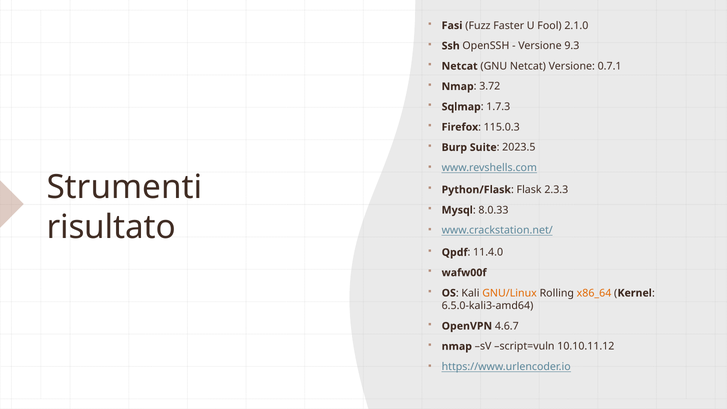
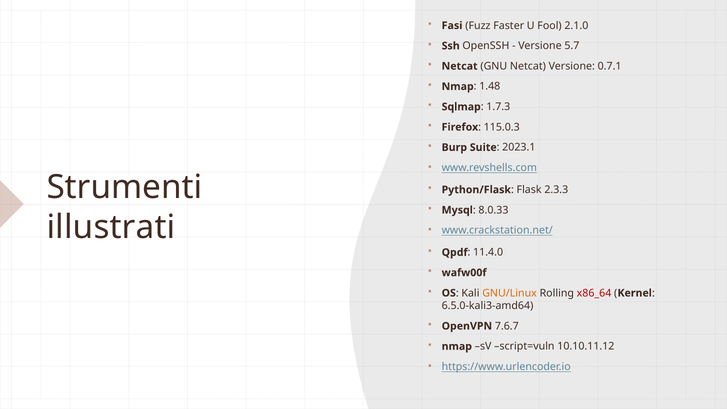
9.3: 9.3 -> 5.7 (572, 46)
3.72: 3.72 -> 1.48 (490, 86)
2023.5: 2023.5 -> 2023.1 (519, 147)
risultato: risultato -> illustrati (111, 227)
x86_64 colour: orange -> red (594, 293)
4.6.7: 4.6.7 -> 7.6.7 (507, 326)
